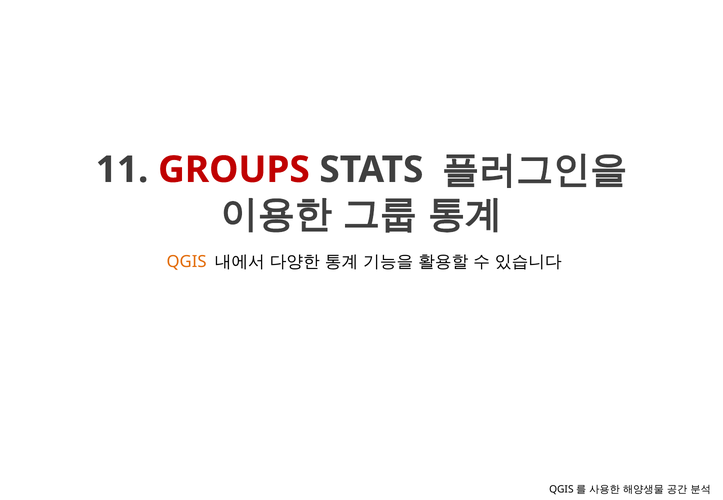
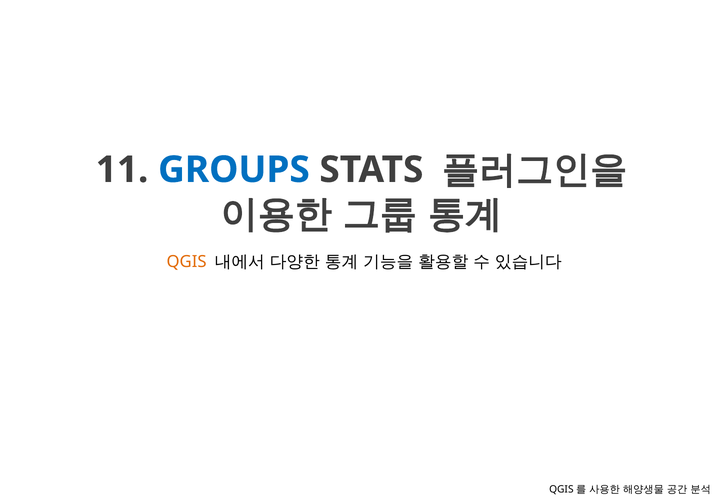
GROUPS colour: red -> blue (234, 170)
